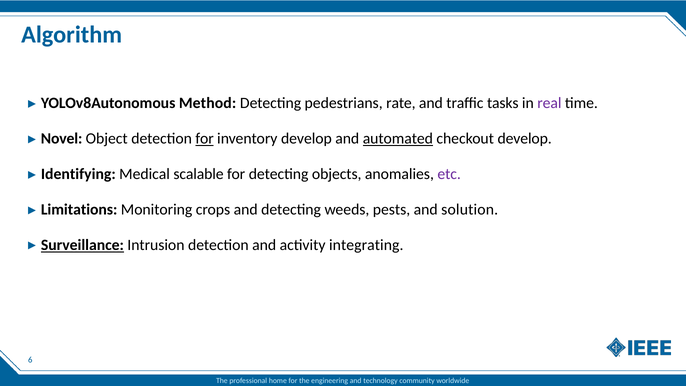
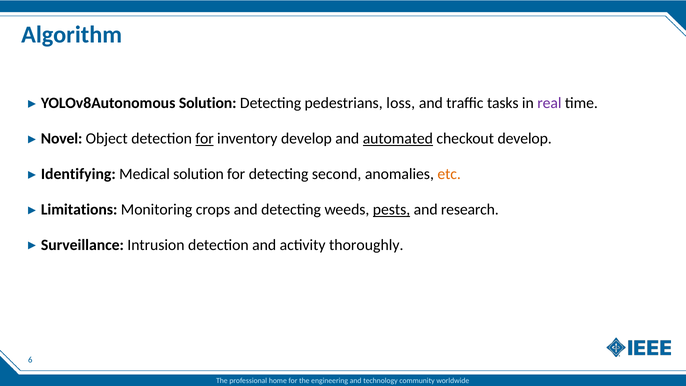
YOLOv8Autonomous Method: Method -> Solution (208, 103)
rate: rate -> loss (401, 103)
Medical scalable: scalable -> solution (199, 174)
objects: objects -> second (337, 174)
etc colour: purple -> orange (449, 174)
pests underline: none -> present (392, 210)
solution: solution -> research (470, 210)
Surveillance underline: present -> none (82, 245)
integrating: integrating -> thoroughly (366, 245)
